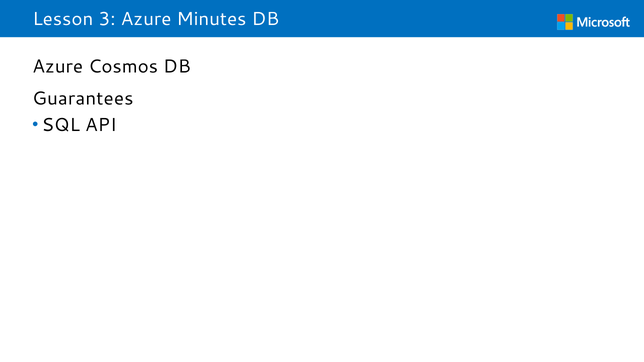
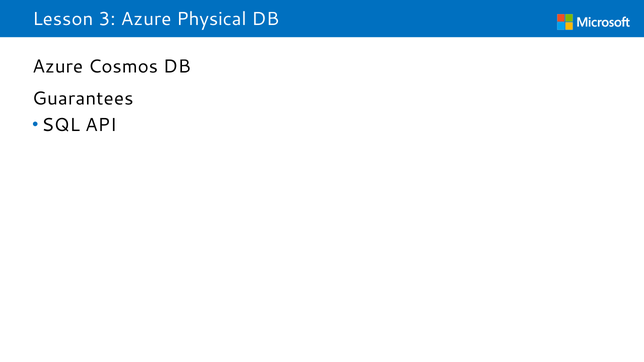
Minutes: Minutes -> Physical (212, 19)
